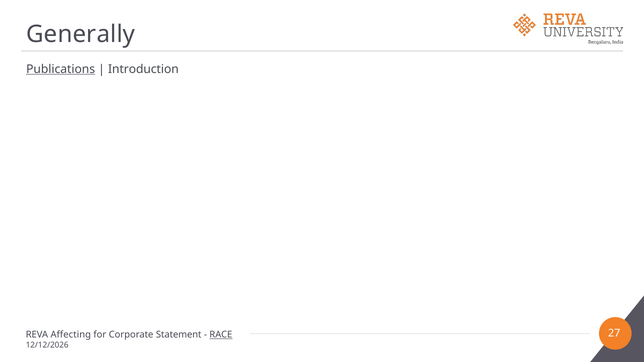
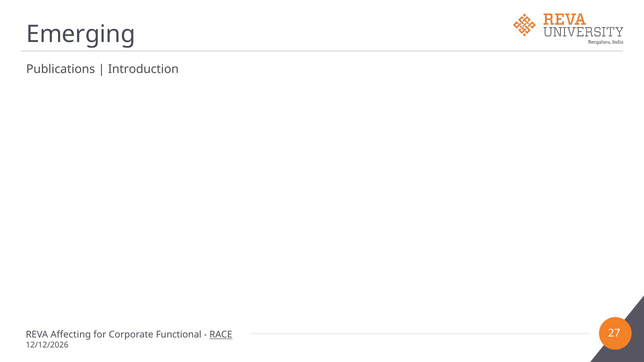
Generally: Generally -> Emerging (81, 34)
Publications underline: present -> none (61, 69)
Statement: Statement -> Functional (179, 335)
